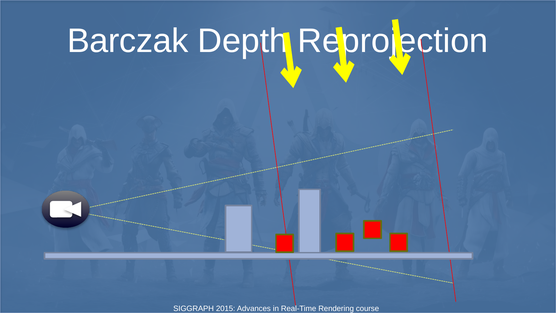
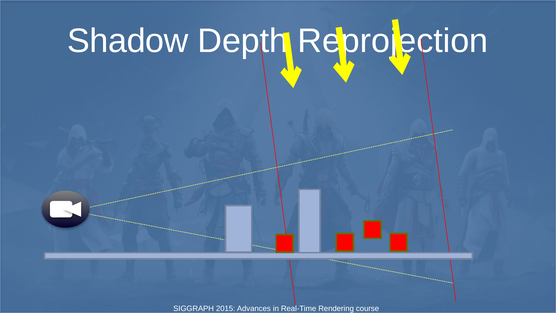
Barczak: Barczak -> Shadow (128, 41)
